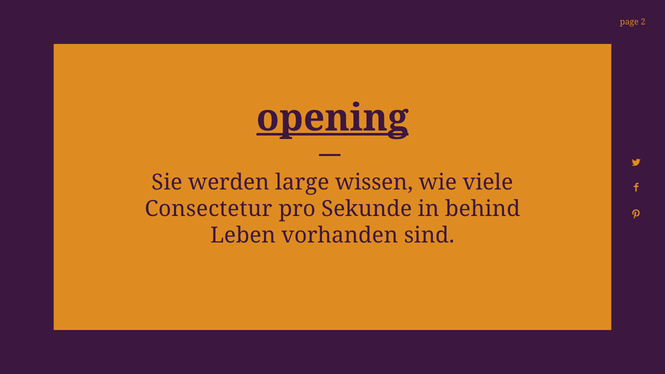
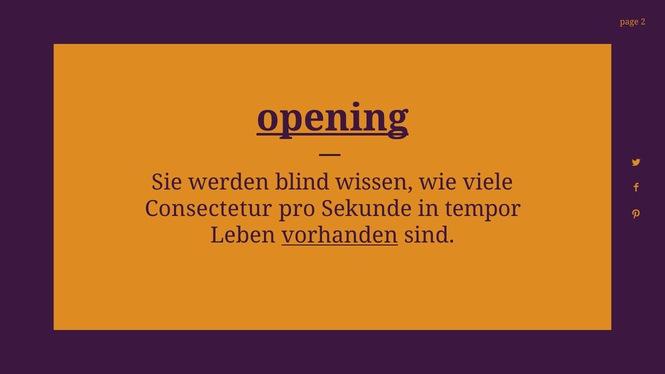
large: large -> blind (302, 182)
behind: behind -> tempor (483, 209)
vorhanden underline: none -> present (340, 235)
